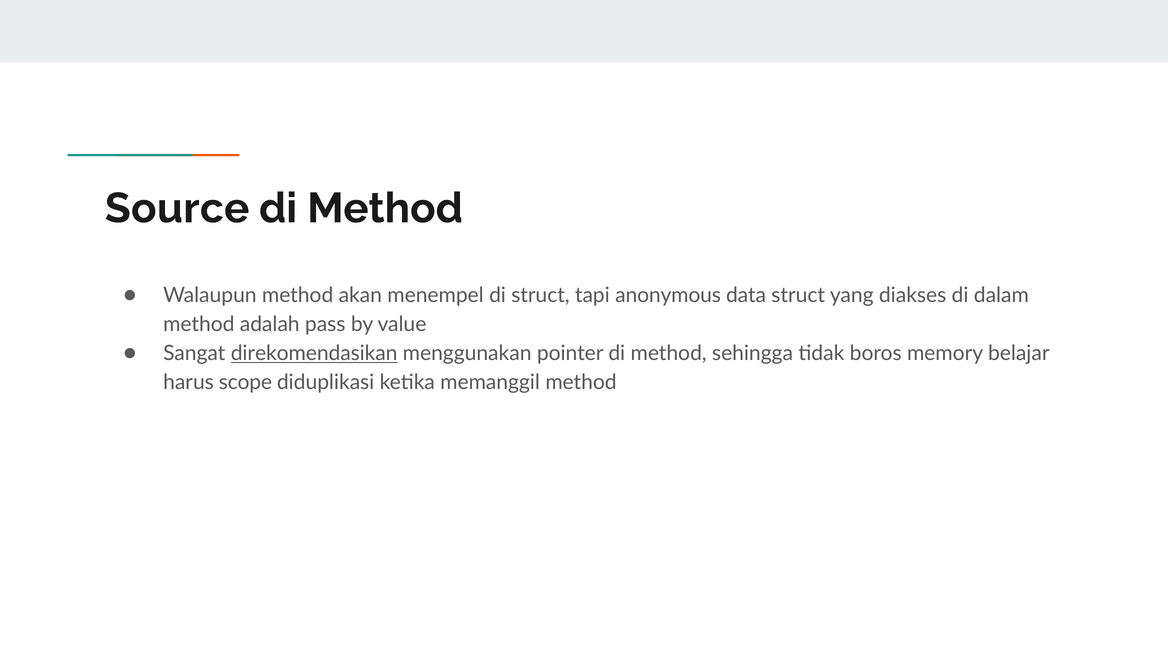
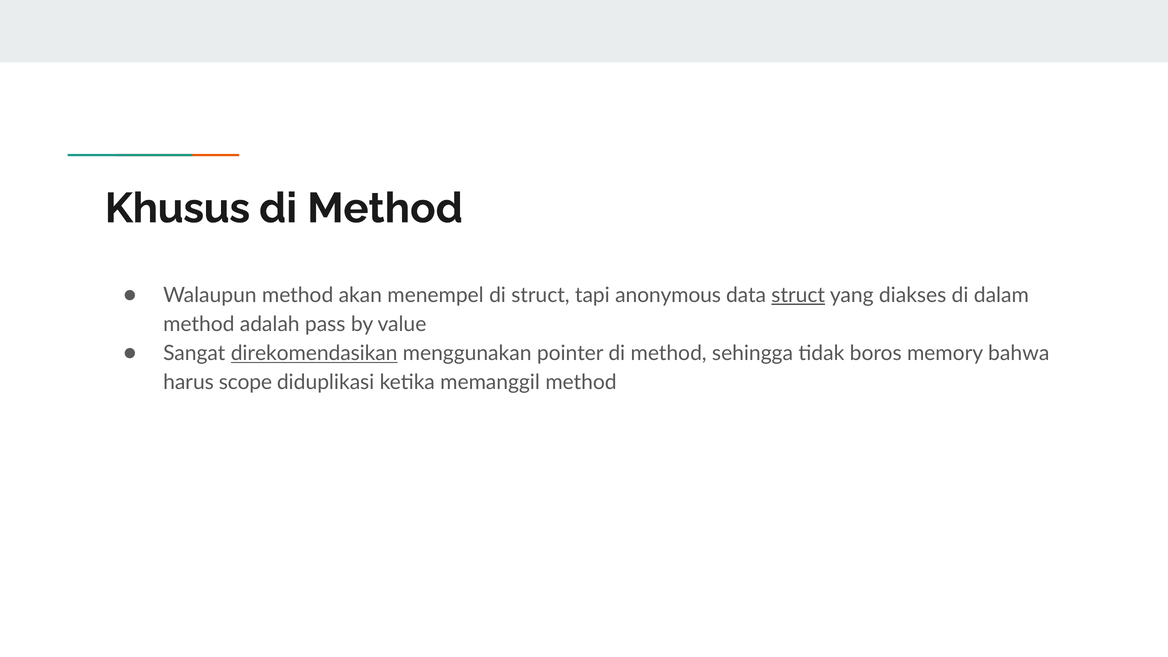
Source: Source -> Khusus (177, 208)
struct underline: none -> present (798, 295)
belajar: belajar -> bahwa (1019, 353)
